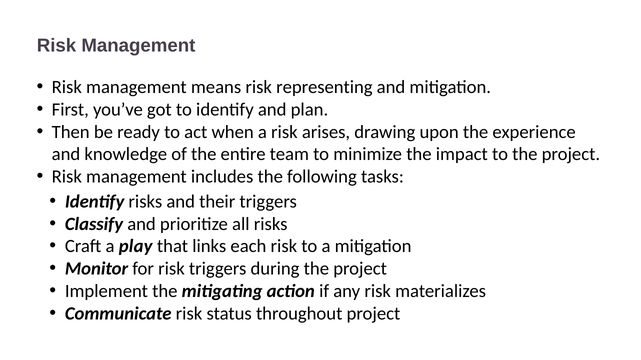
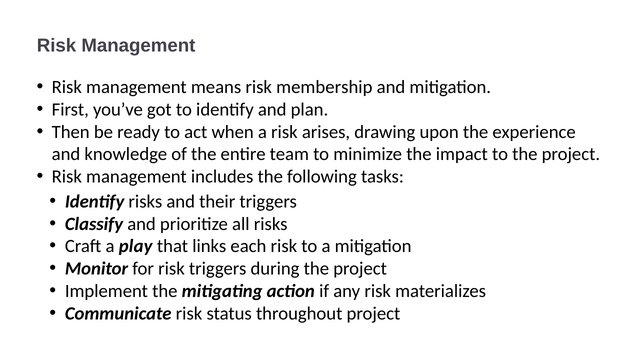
representing: representing -> membership (324, 87)
